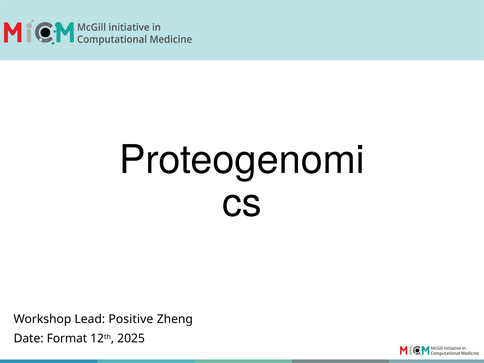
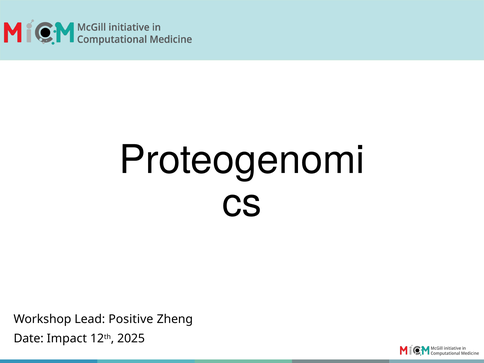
Format: Format -> Impact (67, 339)
